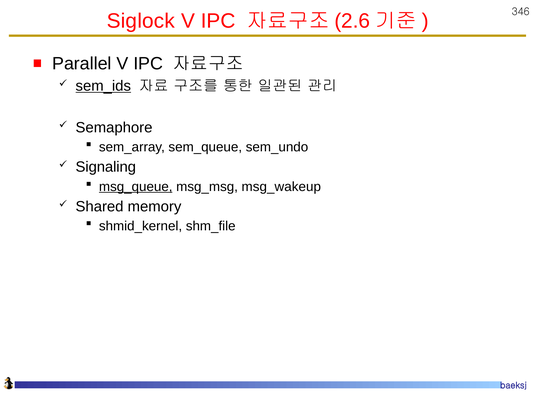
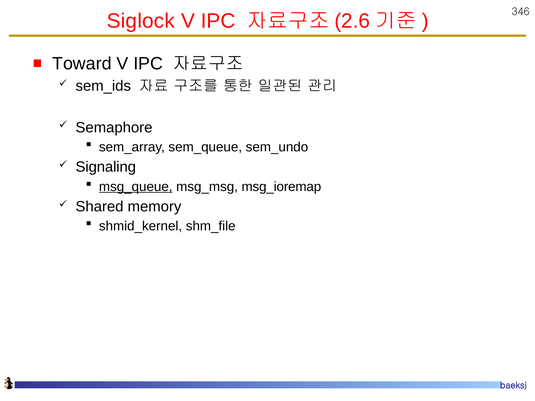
Parallel: Parallel -> Toward (82, 64)
sem_ids underline: present -> none (103, 86)
msg_wakeup: msg_wakeup -> msg_ioremap (281, 187)
